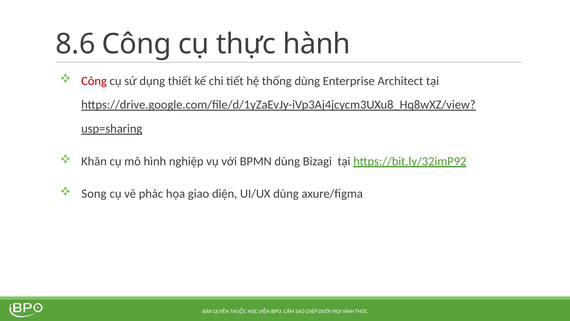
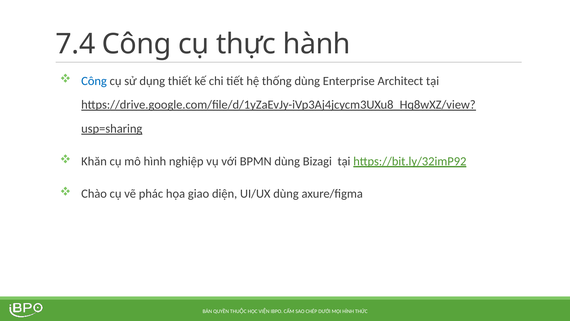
8.6: 8.6 -> 7.4 (75, 44)
Công colour: red -> blue (94, 81)
Song: Song -> Chào (94, 194)
